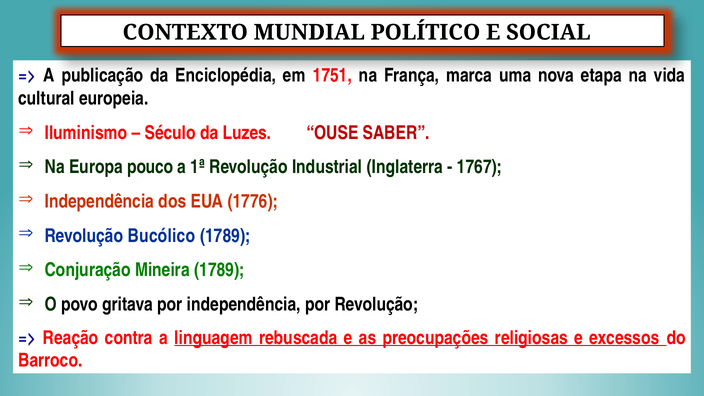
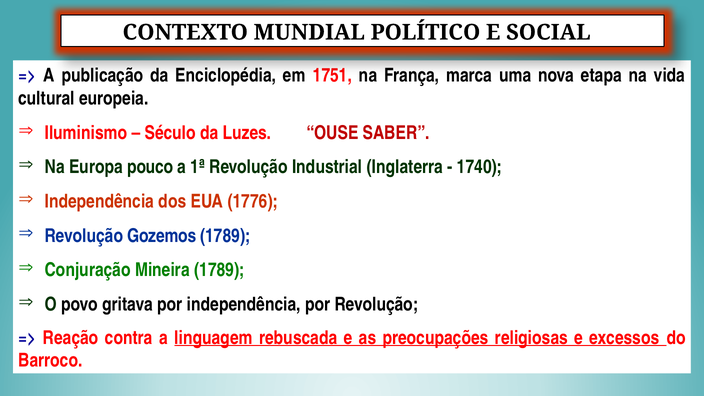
1767: 1767 -> 1740 (480, 167)
Bucólico: Bucólico -> Gozemos (162, 236)
